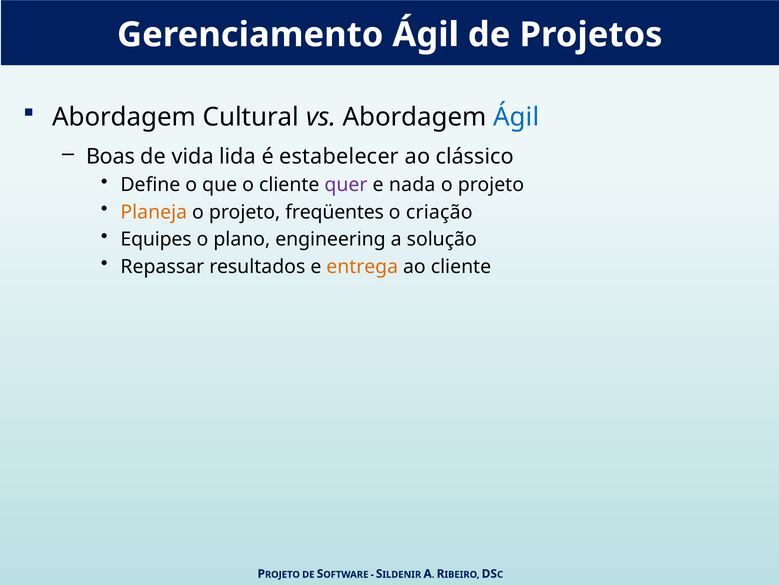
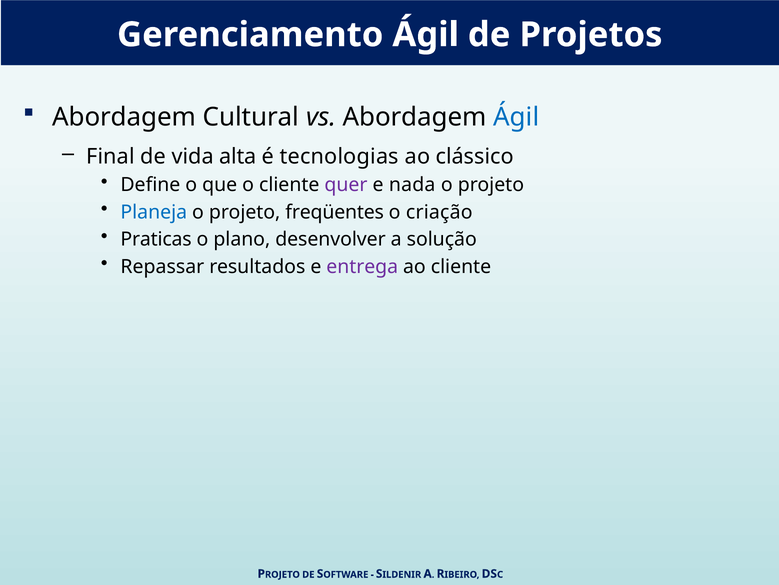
Boas: Boas -> Final (111, 156)
lida: lida -> alta (238, 156)
estabelecer: estabelecer -> tecnologias (339, 156)
Planeja colour: orange -> blue (154, 212)
Equipes: Equipes -> Praticas (156, 239)
engineering: engineering -> desenvolver (330, 239)
entrega colour: orange -> purple (362, 266)
